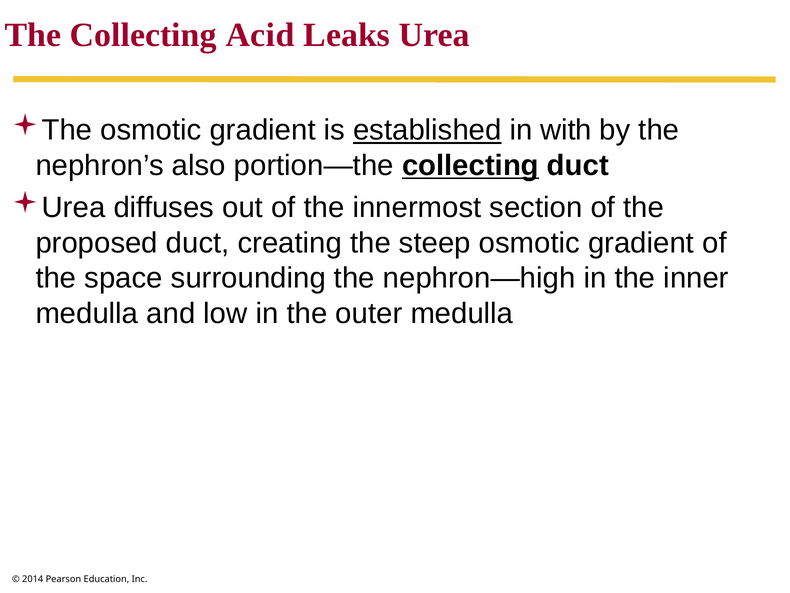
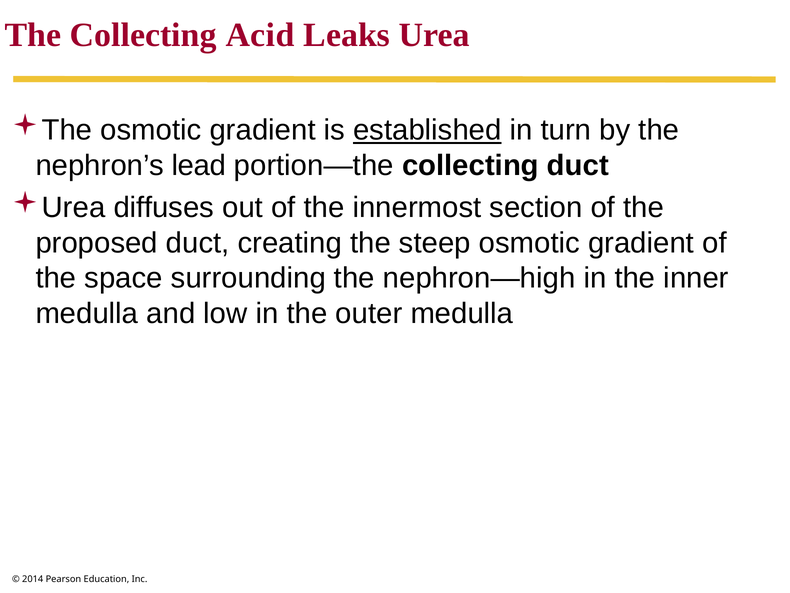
with: with -> turn (566, 130)
also: also -> lead (199, 165)
collecting underline: present -> none (470, 165)
